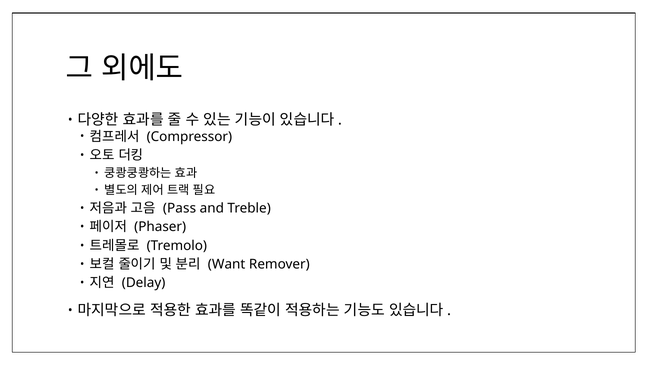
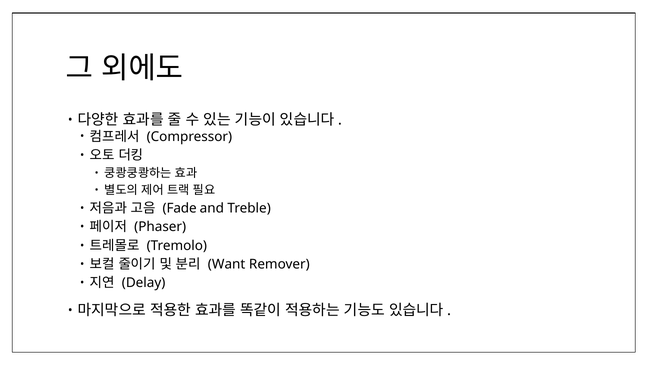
Pass: Pass -> Fade (180, 208)
